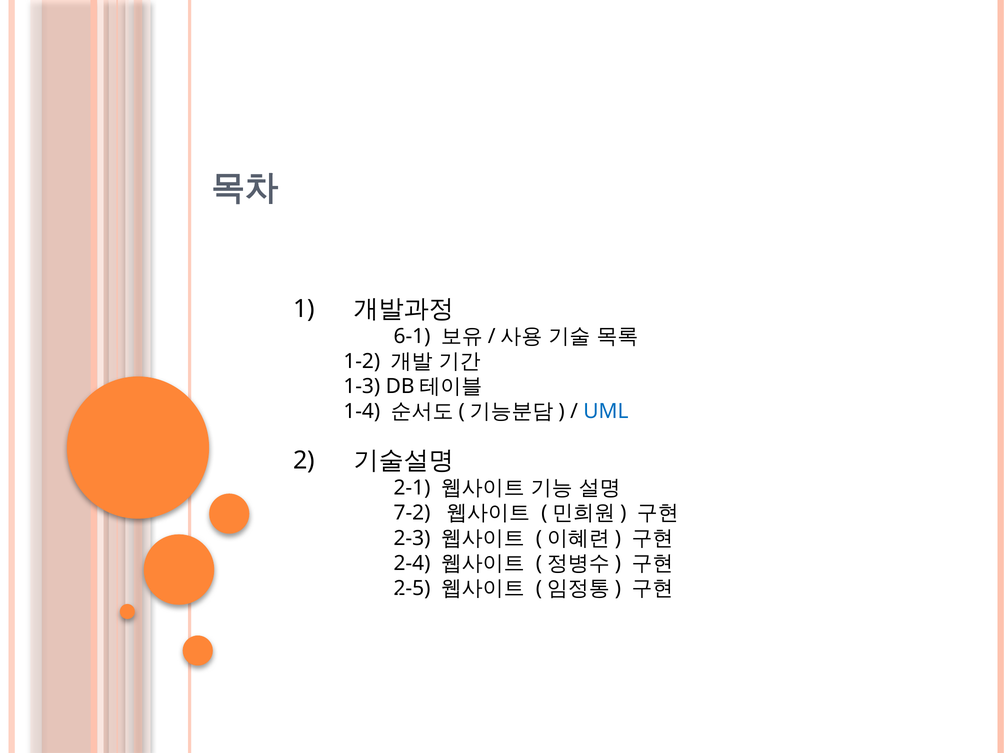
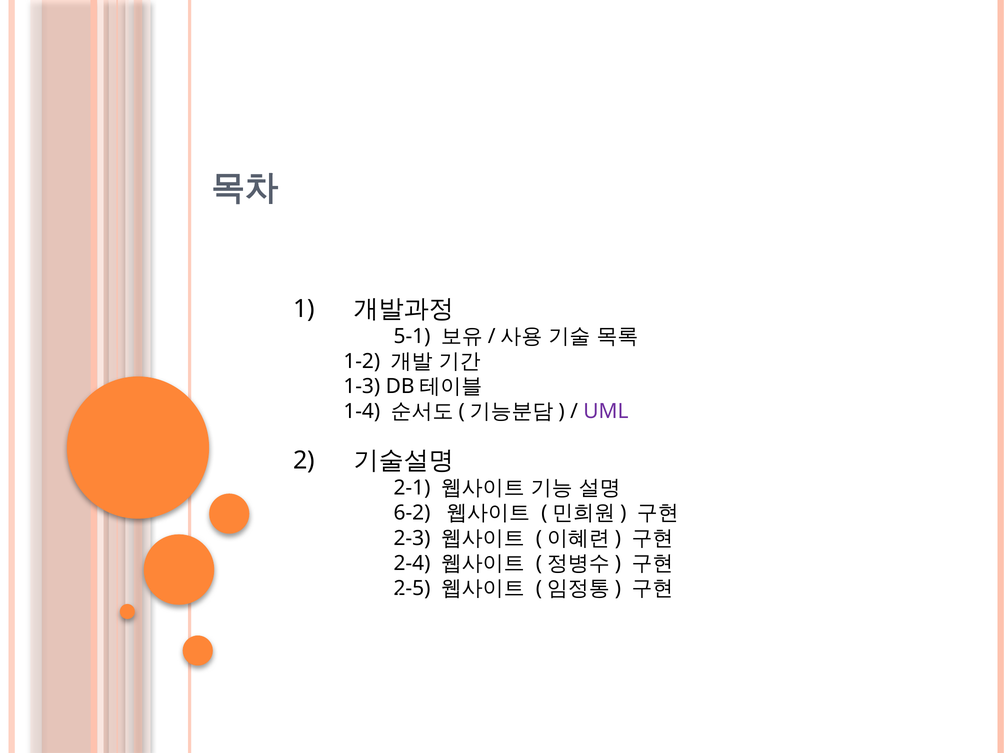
6-1: 6-1 -> 5-1 (412, 336)
UML colour: blue -> purple (606, 411)
7-2: 7-2 -> 6-2 (412, 513)
